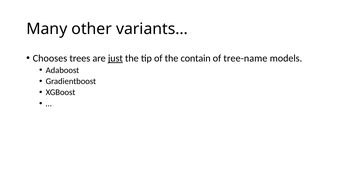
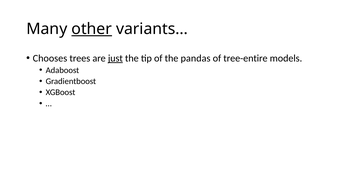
other underline: none -> present (92, 29)
contain: contain -> pandas (196, 58)
tree-name: tree-name -> tree-entire (245, 58)
